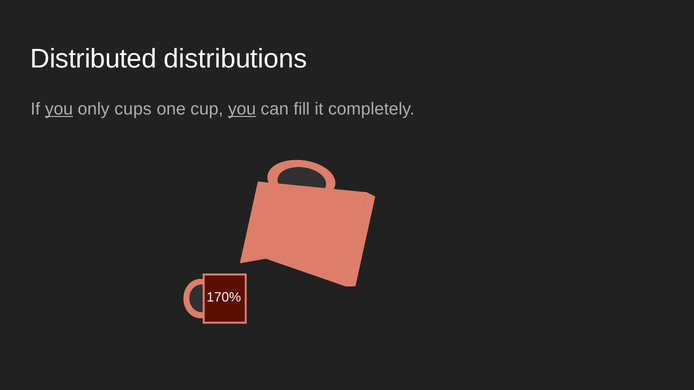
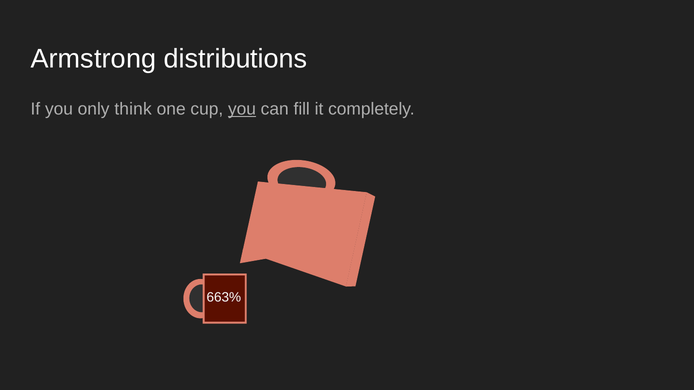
Distributed: Distributed -> Armstrong (93, 59)
you underline: present -> none (59, 109)
cups: cups -> think (133, 109)
170%: 170% -> 663% (224, 298)
